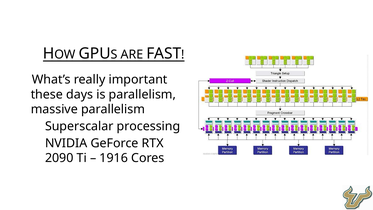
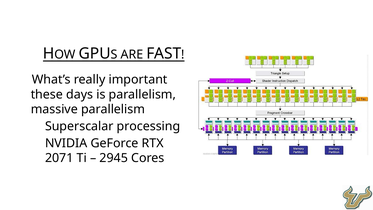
2090: 2090 -> 2071 (59, 158)
1916: 1916 -> 2945 (114, 158)
